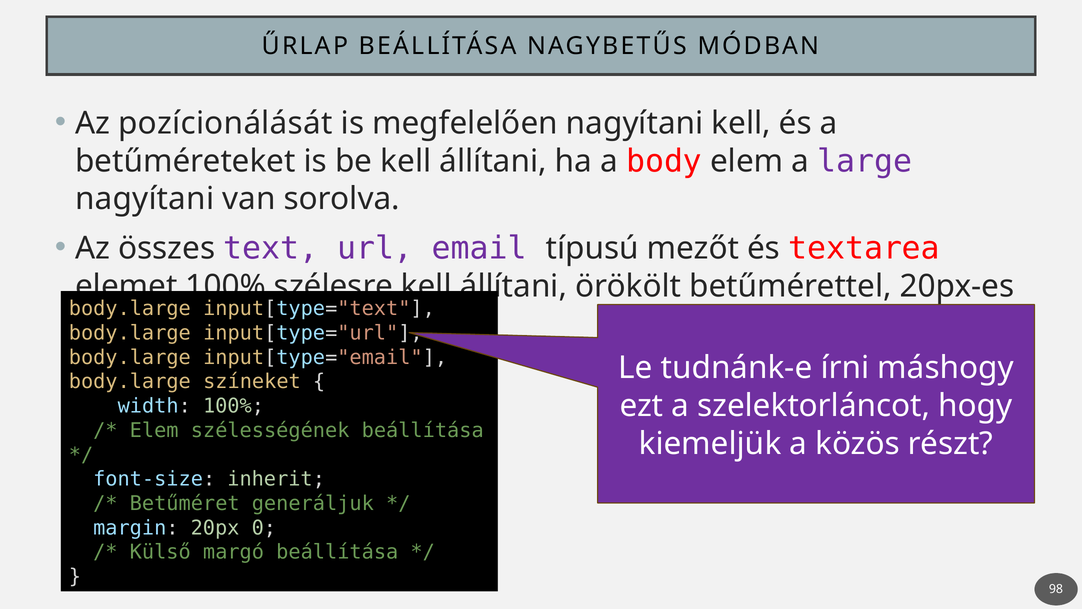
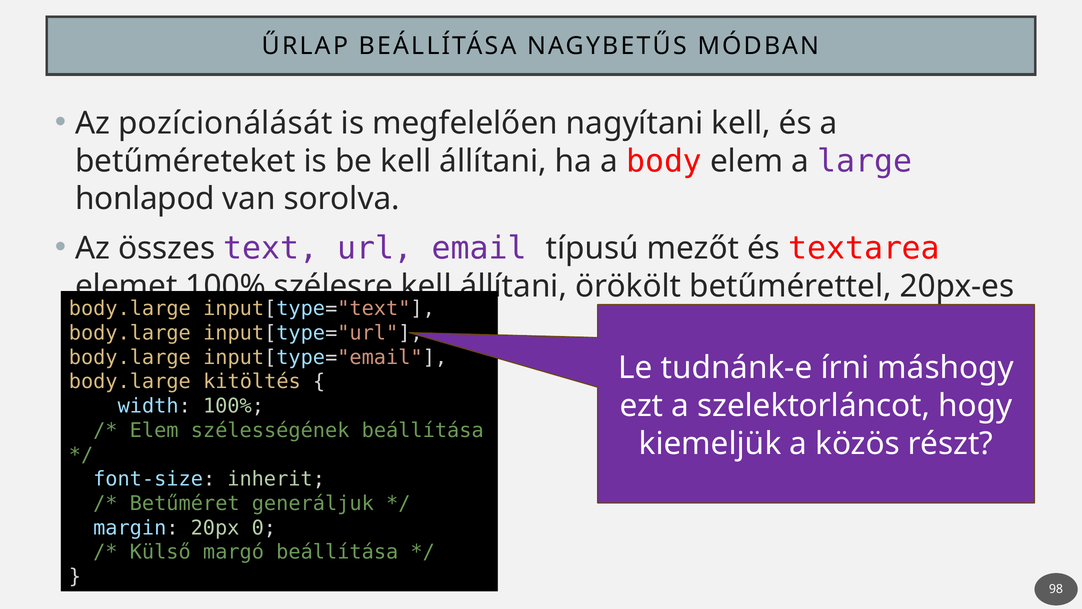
nagyítani: nagyítani -> honlapod (145, 199)
színeket: színeket -> kitöltés (252, 382)
